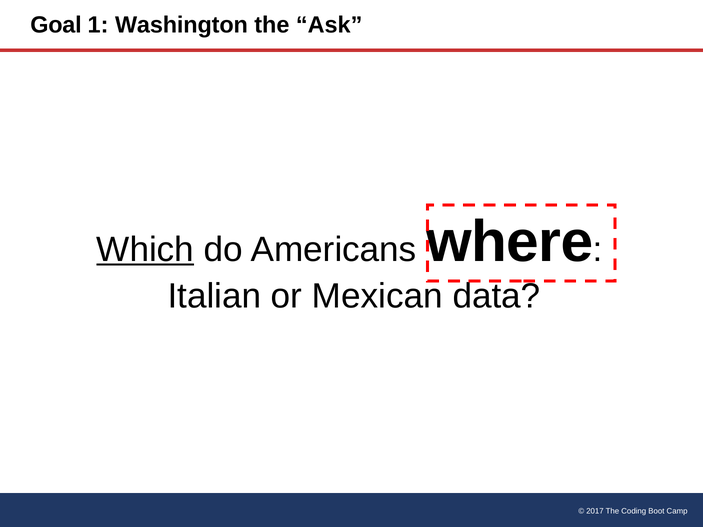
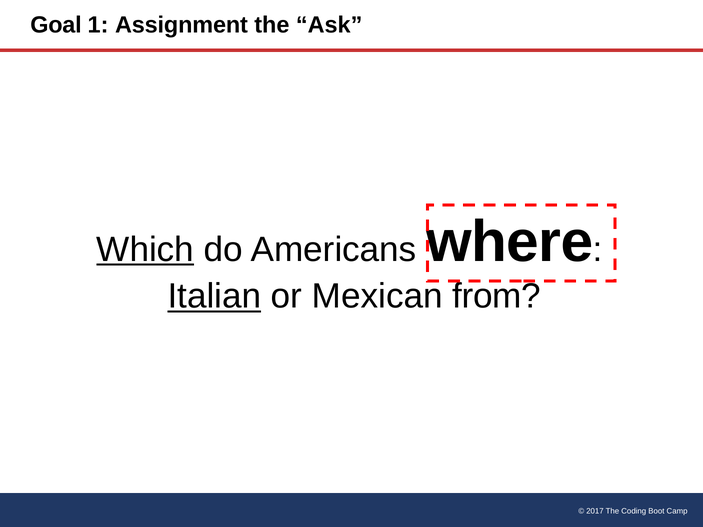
Washington: Washington -> Assignment (181, 25)
Italian underline: none -> present (214, 296)
data: data -> from (497, 296)
